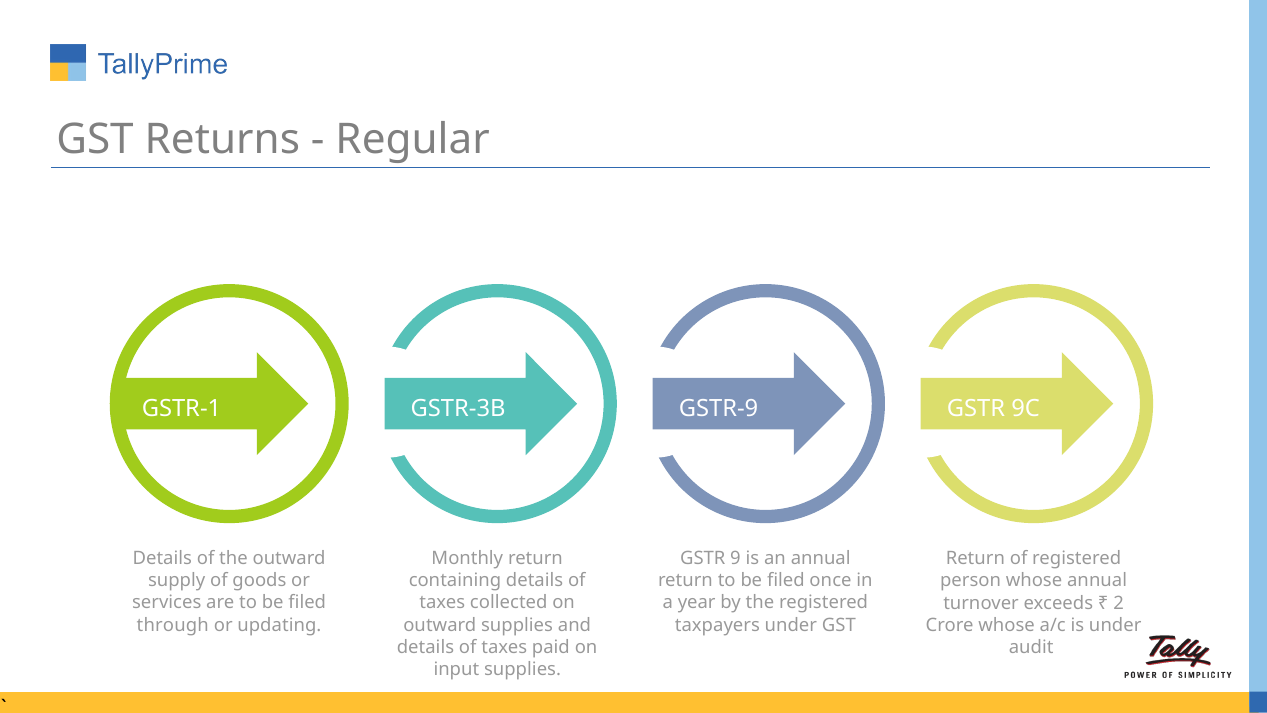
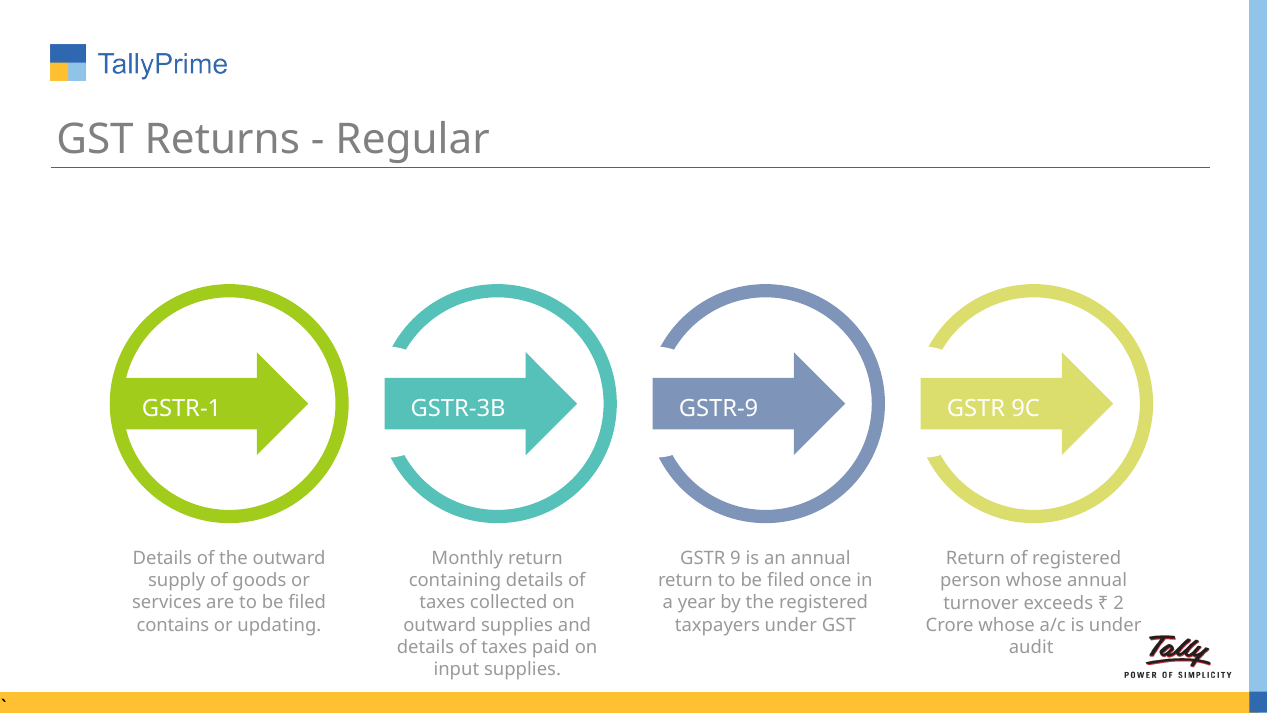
through: through -> contains (173, 625)
